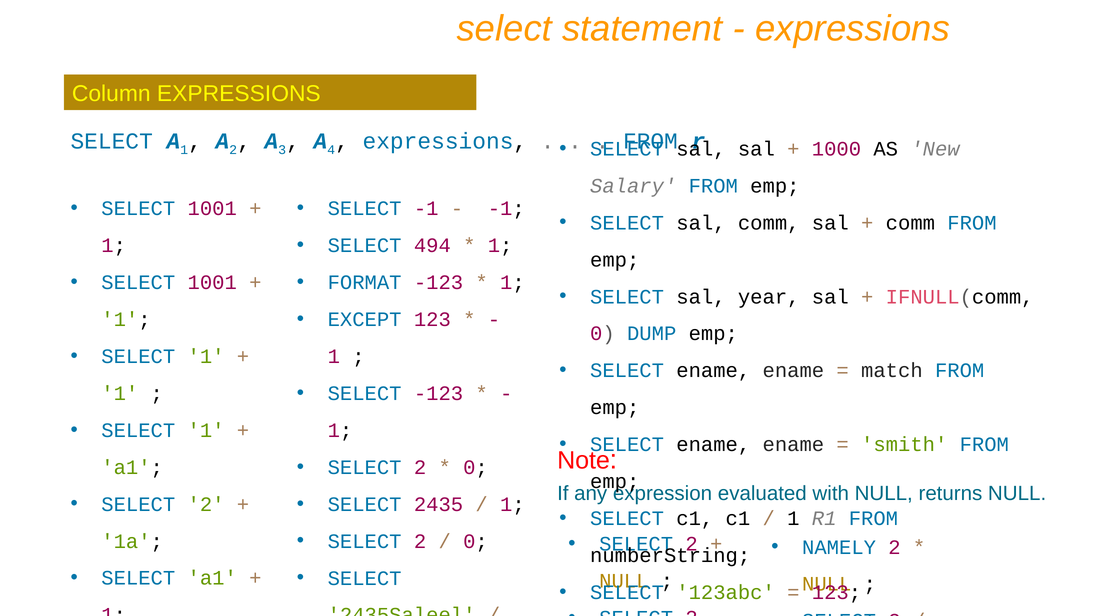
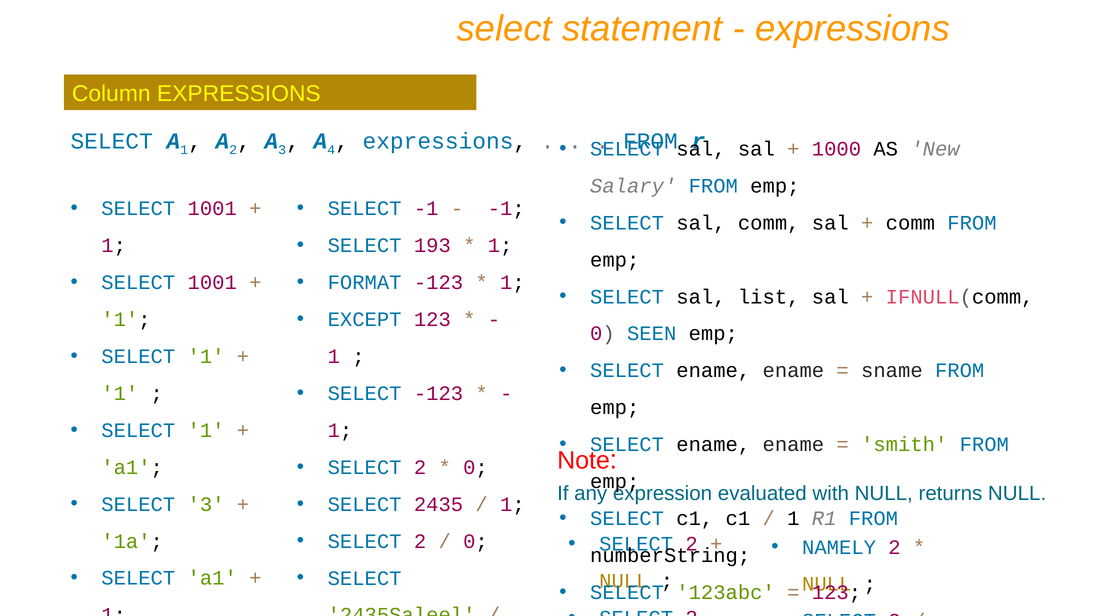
494: 494 -> 193 (432, 246)
year: year -> list (769, 297)
DUMP: DUMP -> SEEN (652, 334)
match: match -> sname (892, 371)
2: 2 -> 3 (206, 504)
